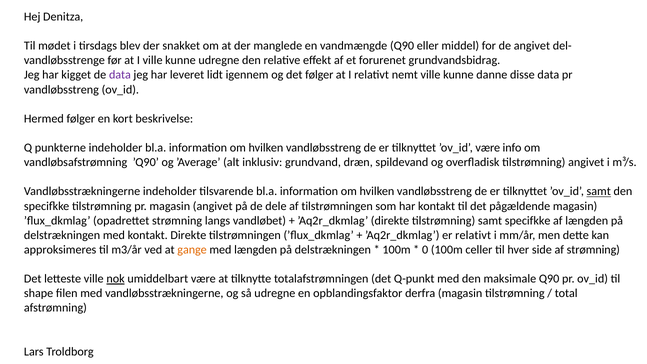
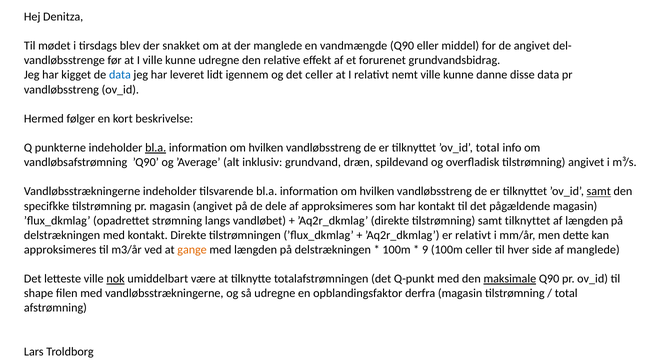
data colour: purple -> blue (120, 75)
det følger: følger -> celler (319, 75)
bl.a underline: none -> present (156, 148)
’ov_id være: være -> total (488, 148)
af tilstrømningen: tilstrømningen -> approksimeres (337, 206)
samt specifkke: specifkke -> tilknyttet (528, 221)
0: 0 -> 9 (425, 250)
af strømning: strømning -> manglede (593, 250)
maksimale underline: none -> present (510, 279)
